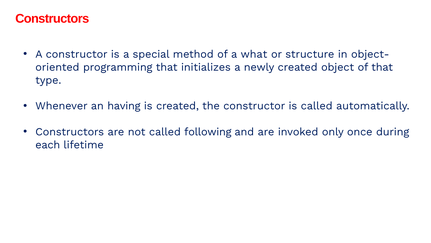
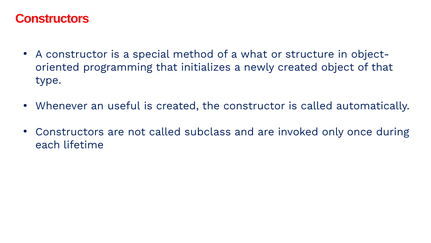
having: having -> useful (124, 106)
following: following -> subclass (208, 132)
